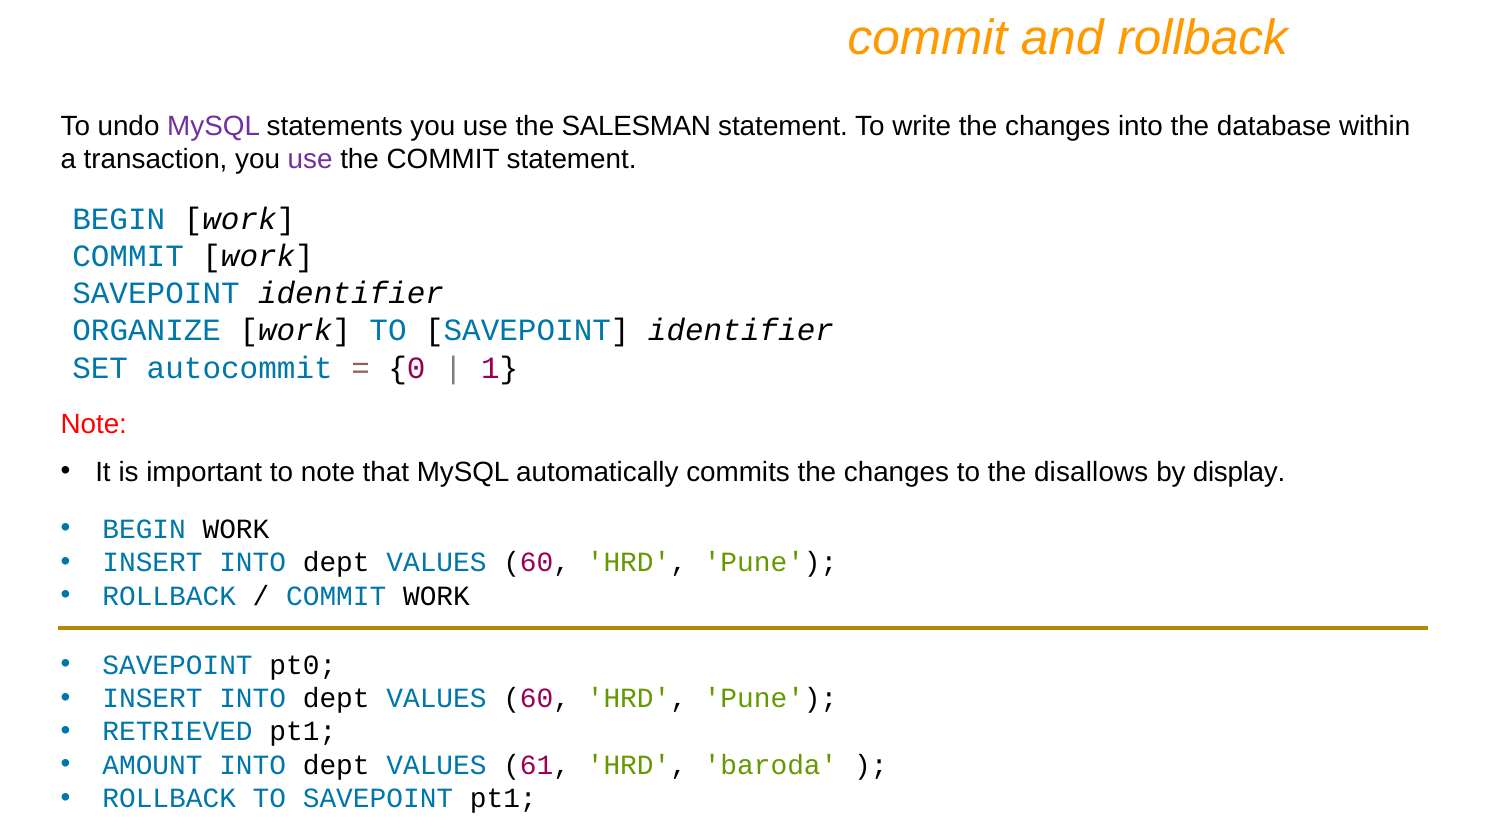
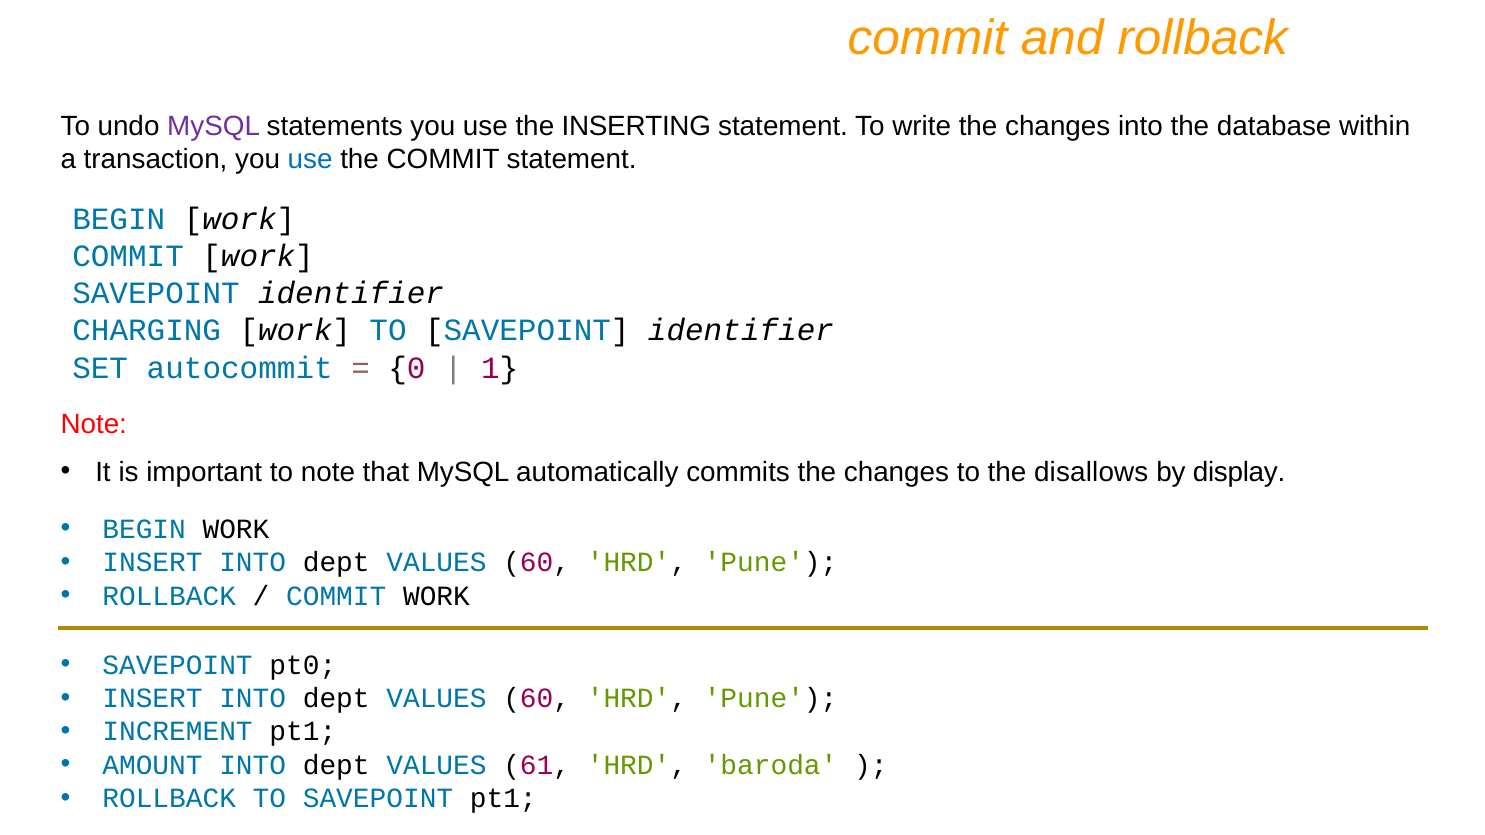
SALESMAN: SALESMAN -> INSERTING (636, 126)
use colour: purple -> blue (310, 160)
ORGANIZE: ORGANIZE -> CHARGING (147, 331)
RETRIEVED: RETRIEVED -> INCREMENT (178, 732)
